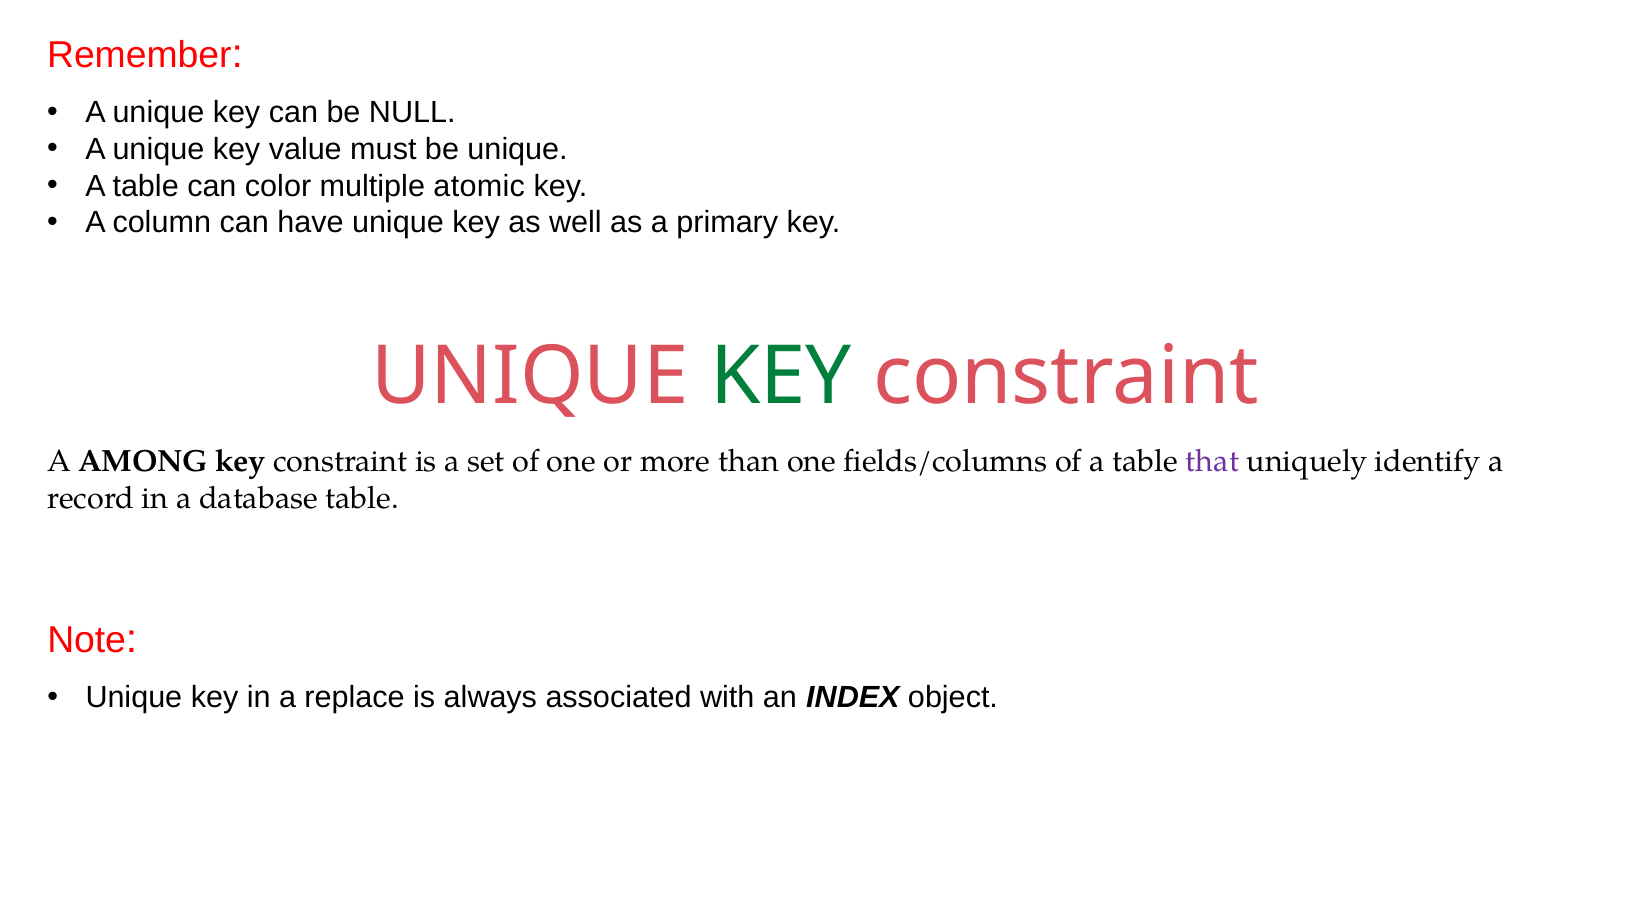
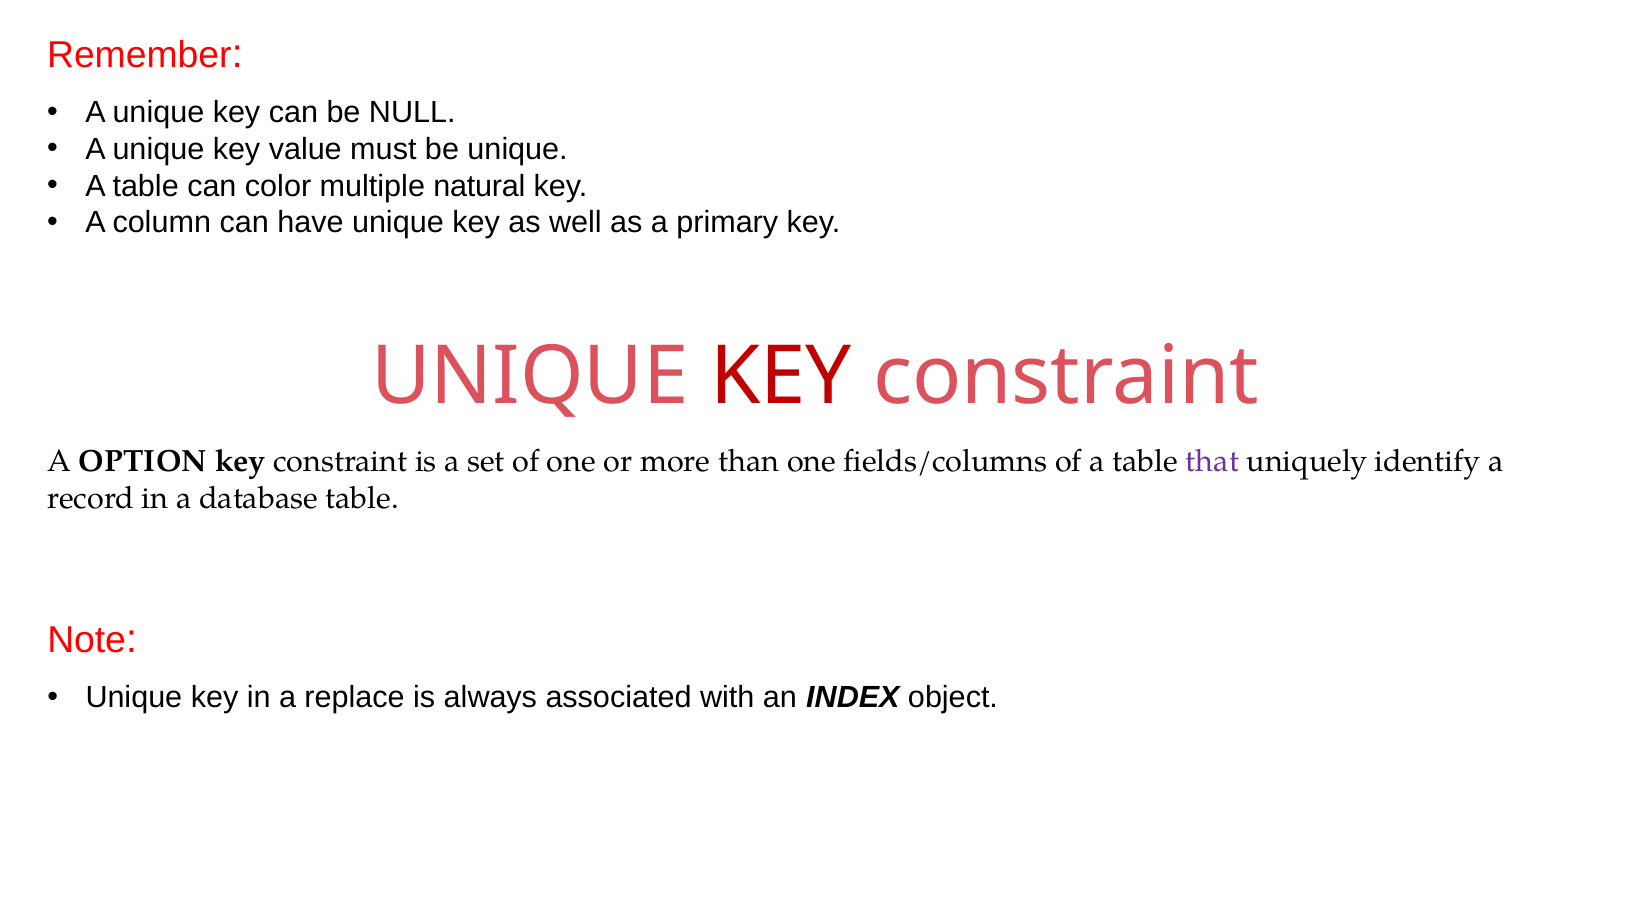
atomic: atomic -> natural (479, 186)
KEY colour: green -> red (781, 377)
AMONG: AMONG -> OPTION (143, 461)
